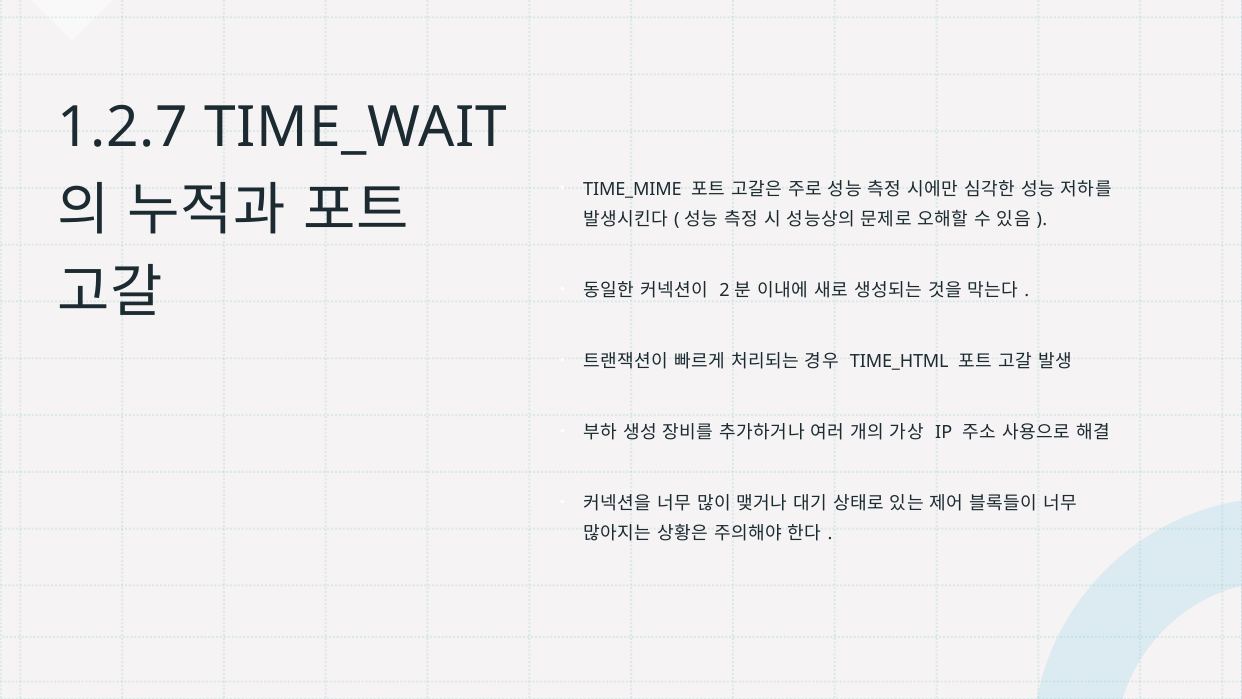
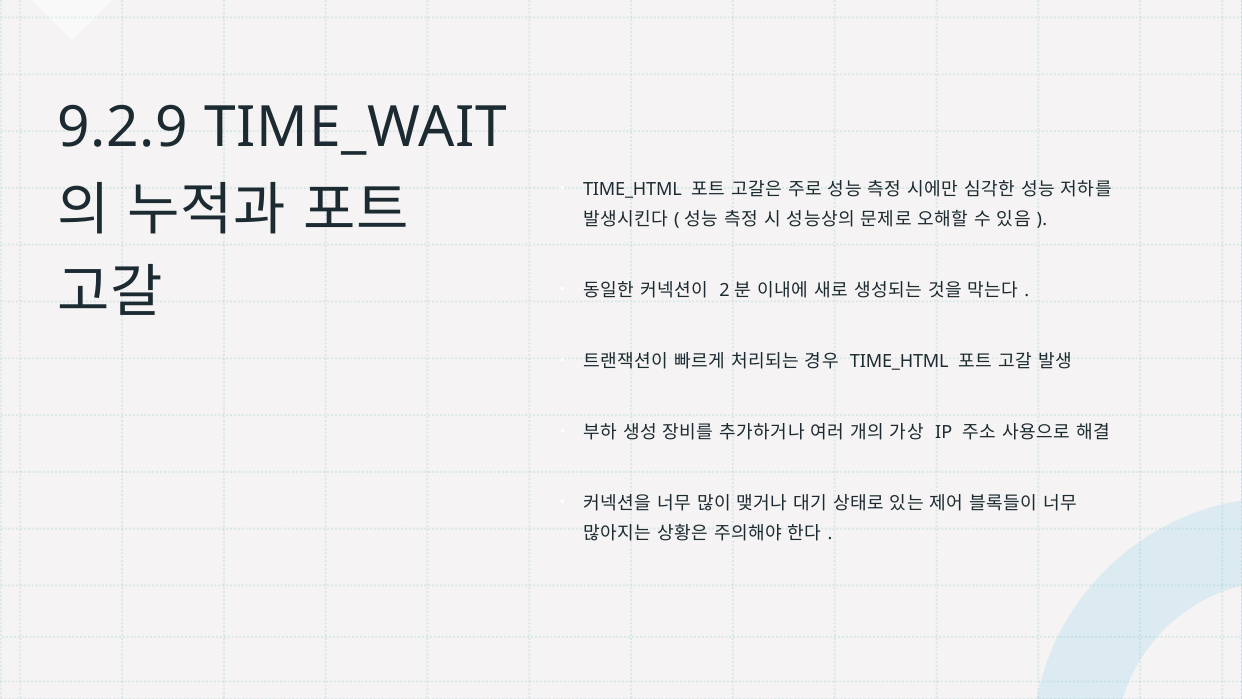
1.2.7: 1.2.7 -> 9.2.9 (123, 128)
TIME_MIME: TIME_MIME -> TIME_HTML (632, 189)
